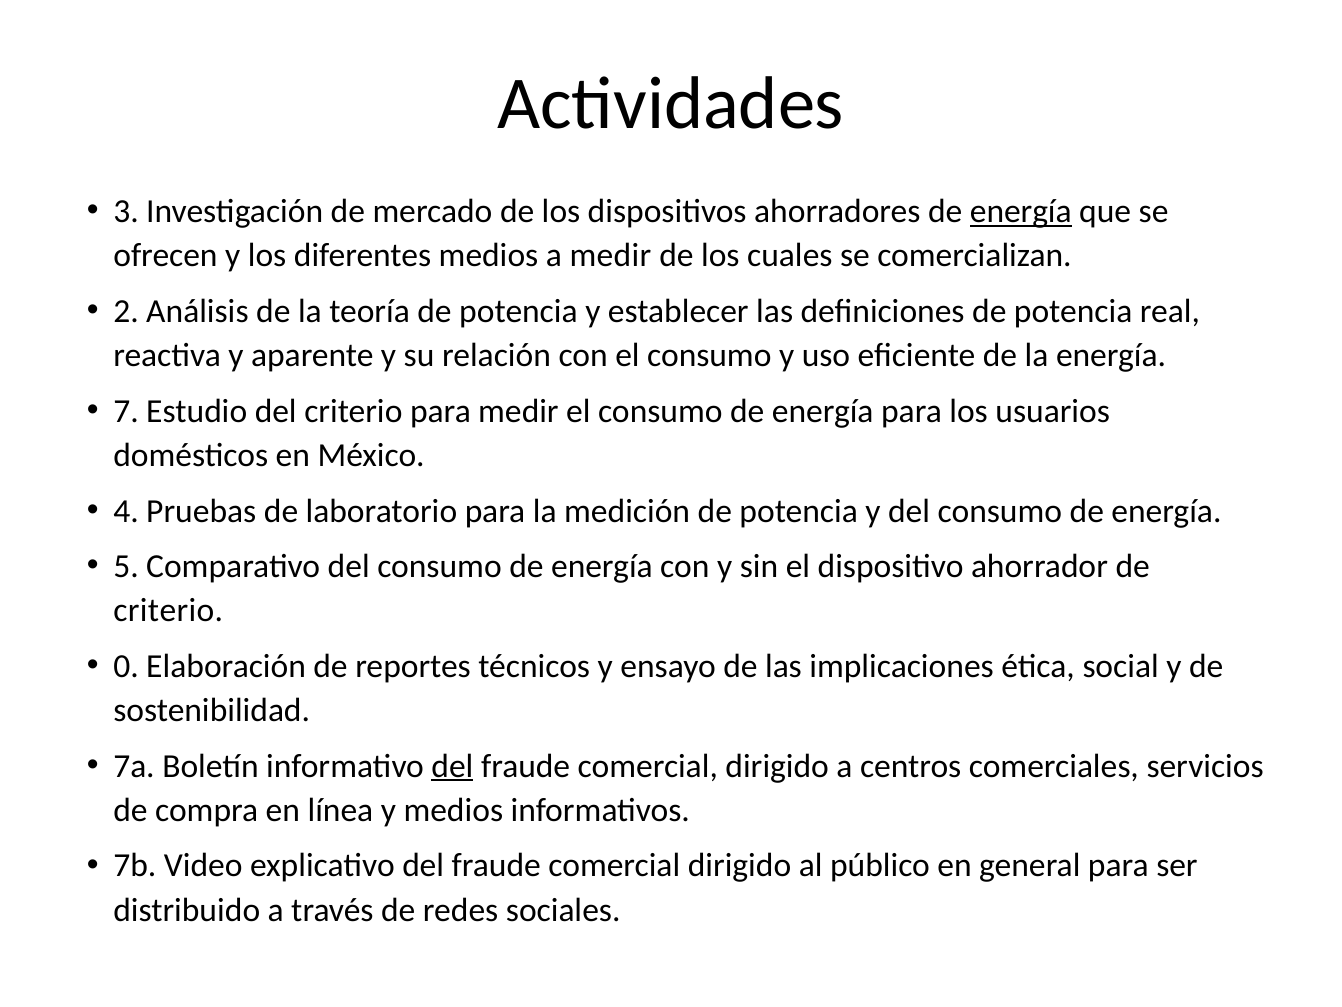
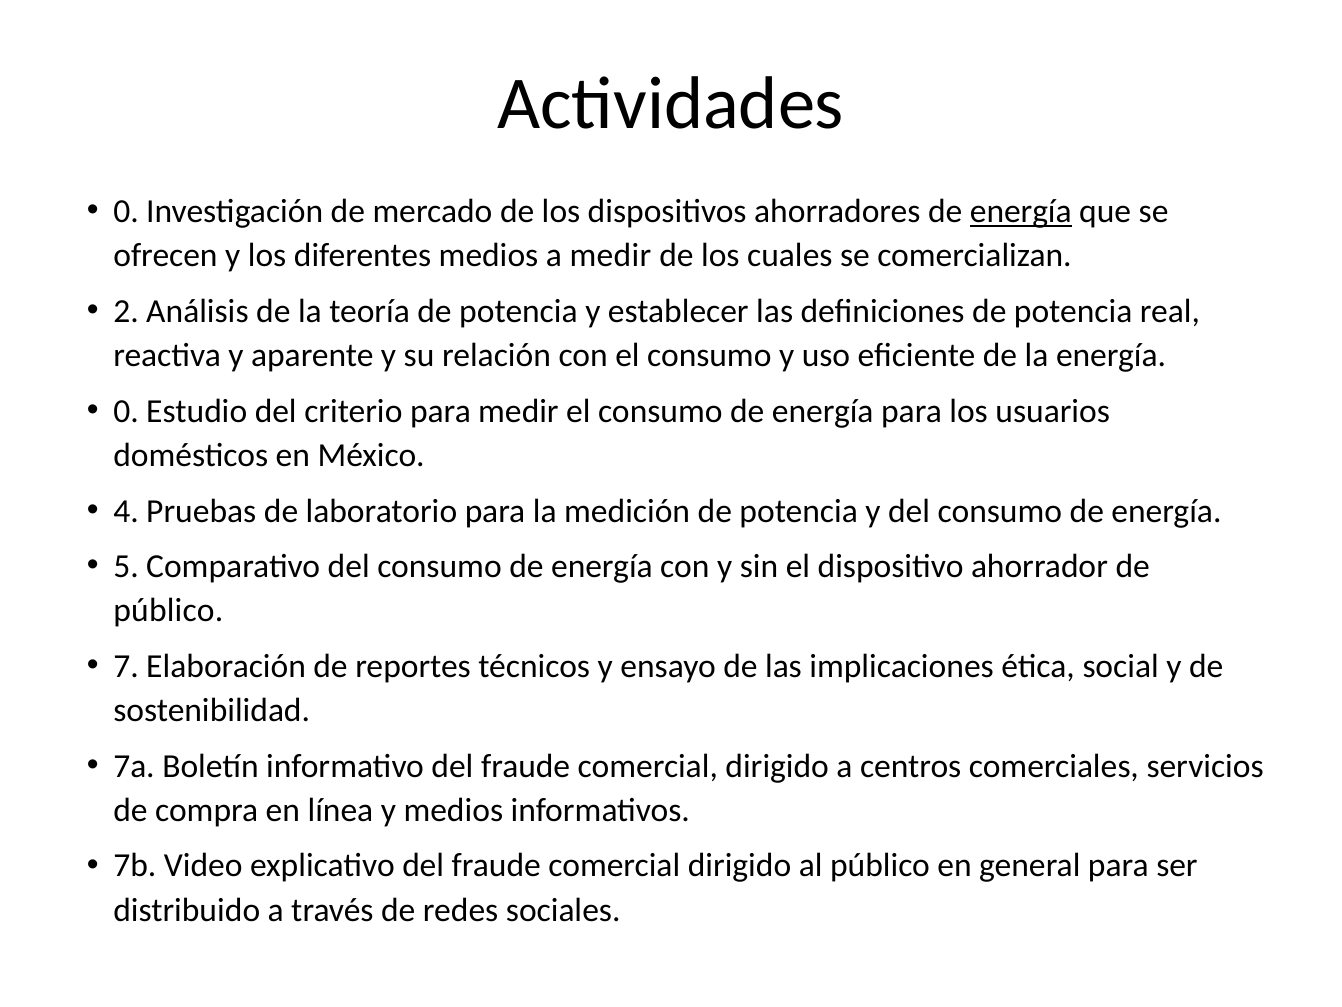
3: 3 -> 0 (126, 211)
7: 7 -> 0 (126, 411)
criterio: criterio -> público (168, 610)
0: 0 -> 7 (126, 666)
del underline: present -> none (452, 766)
